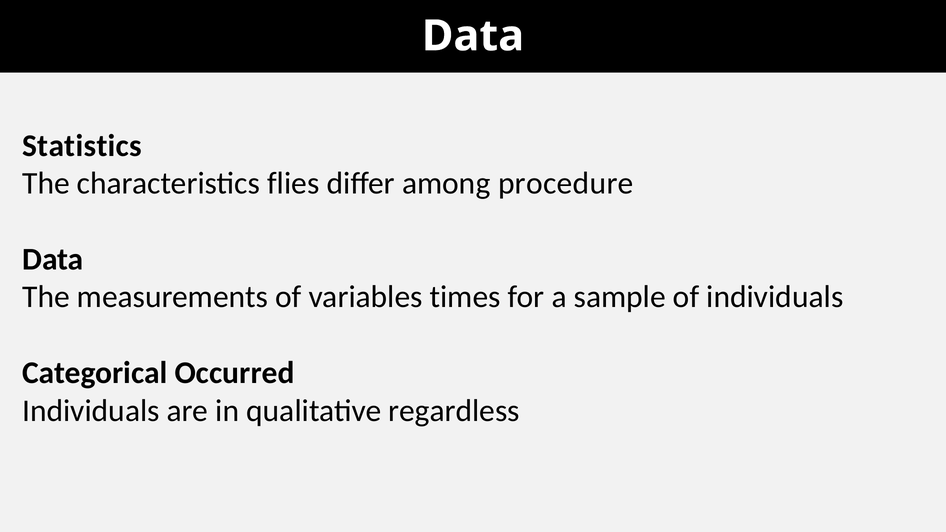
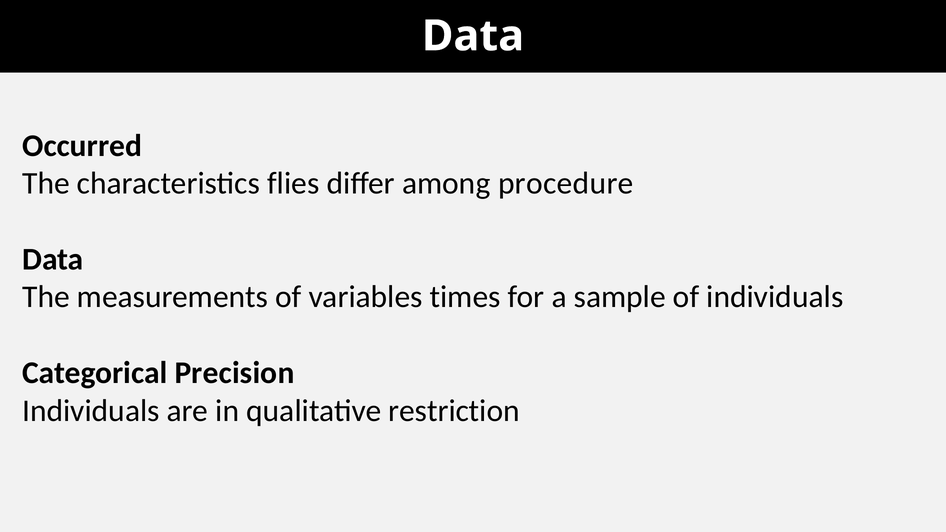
Statistics: Statistics -> Occurred (82, 146)
Occurred: Occurred -> Precision (235, 373)
regardless: regardless -> restriction (454, 411)
